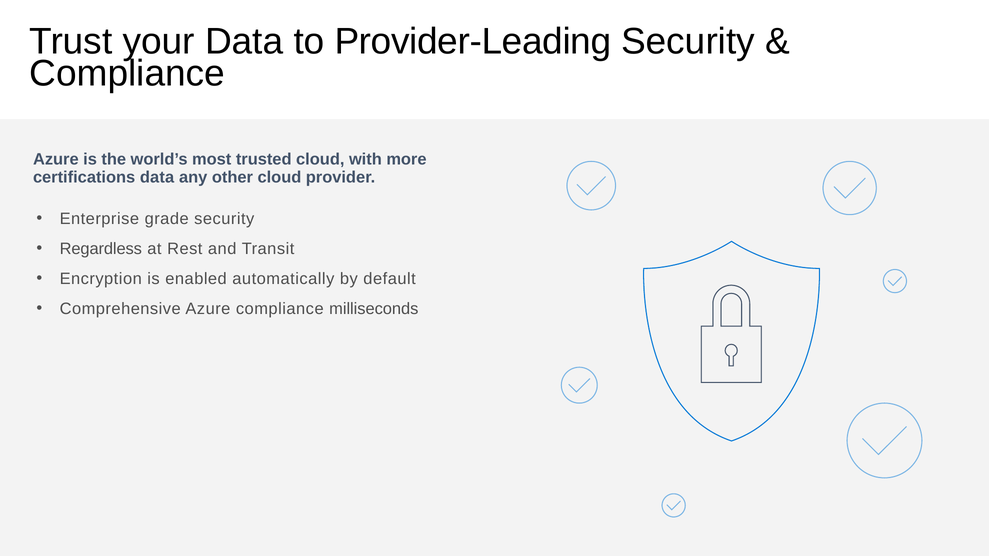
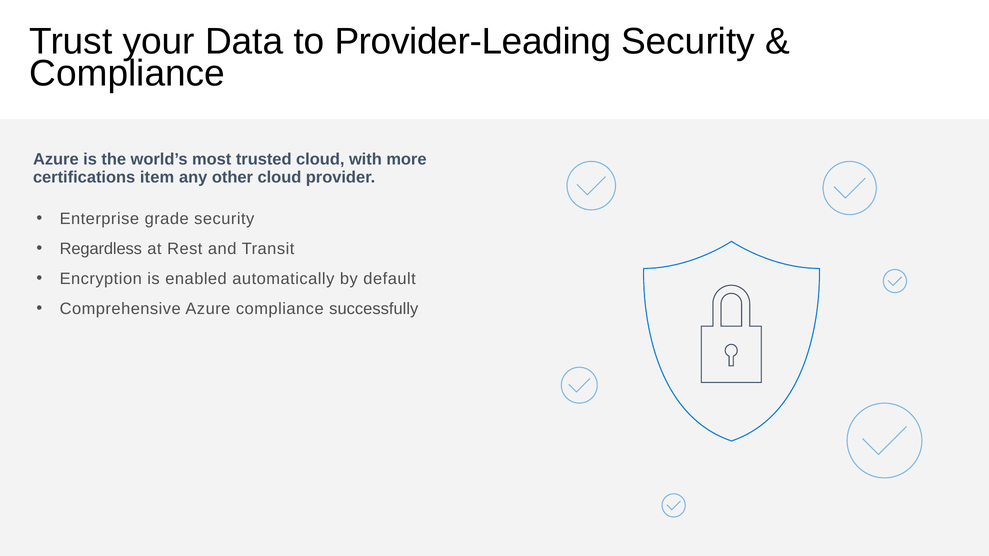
certifications data: data -> item (157, 177)
milliseconds: milliseconds -> successfully (374, 309)
